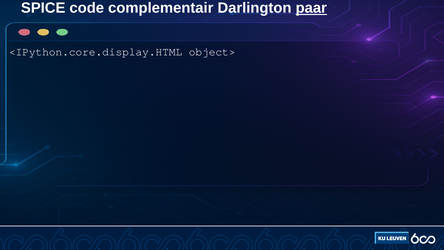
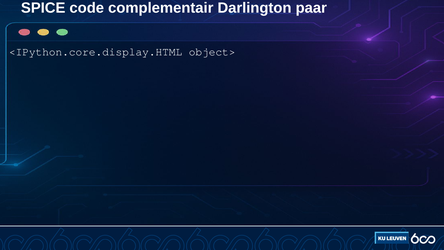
paar underline: present -> none (311, 8)
